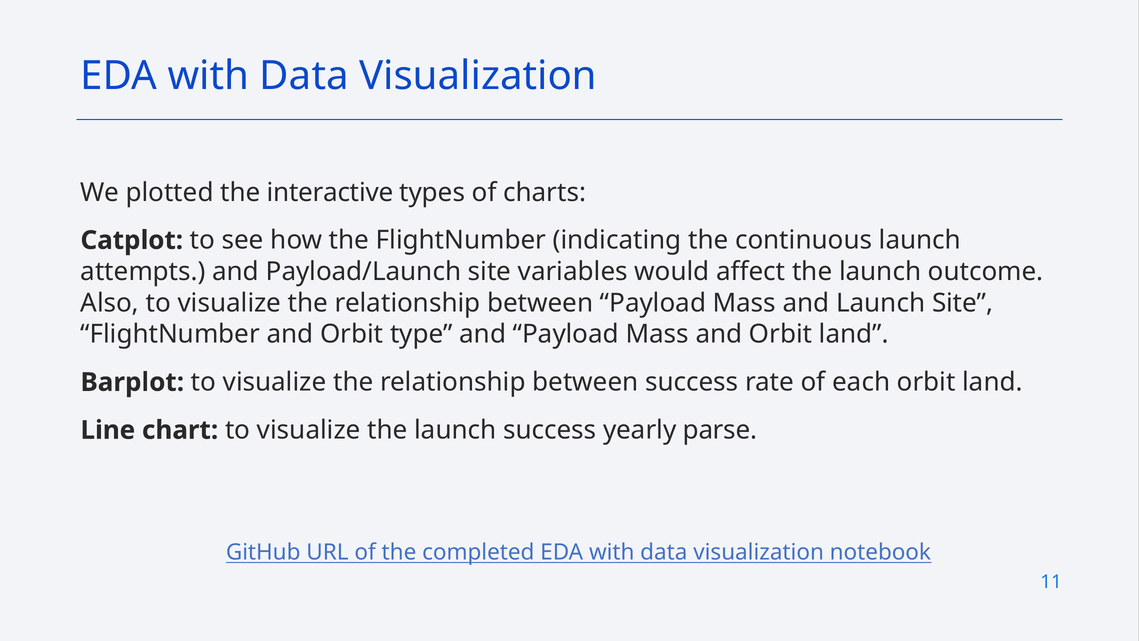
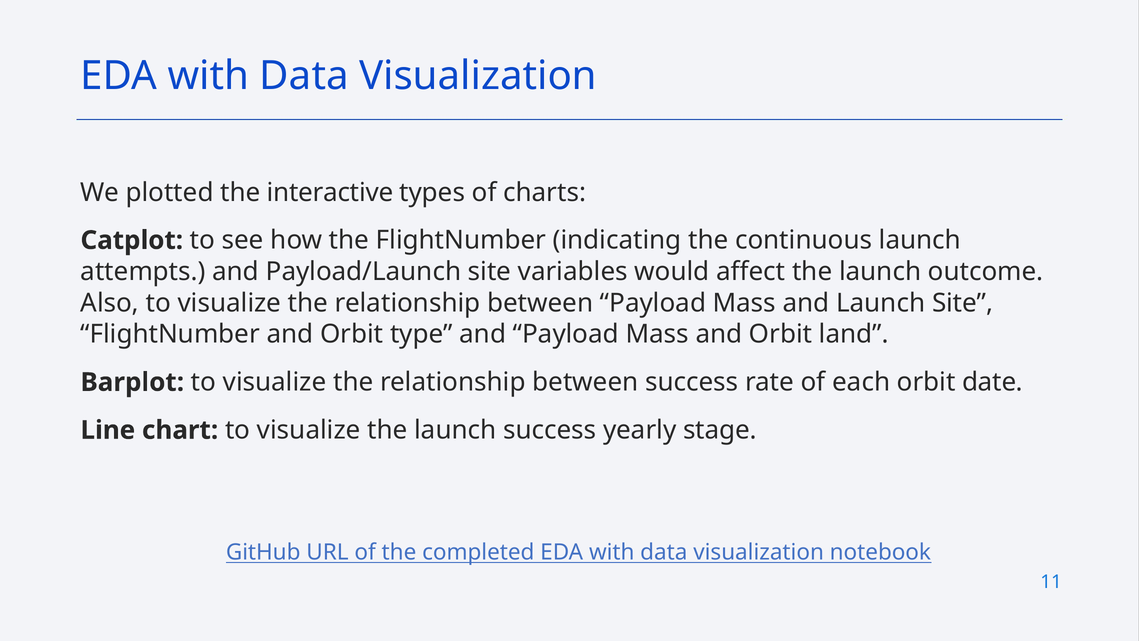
each orbit land: land -> date (993, 382)
parse: parse -> stage (720, 430)
